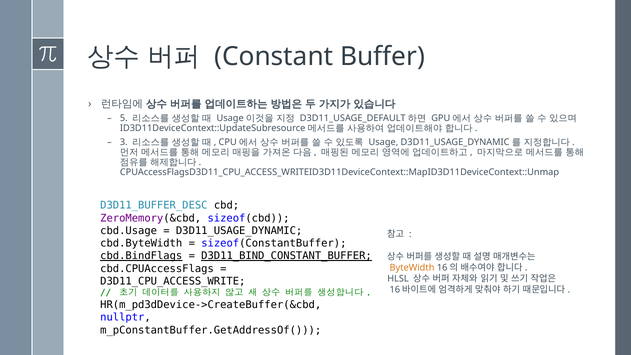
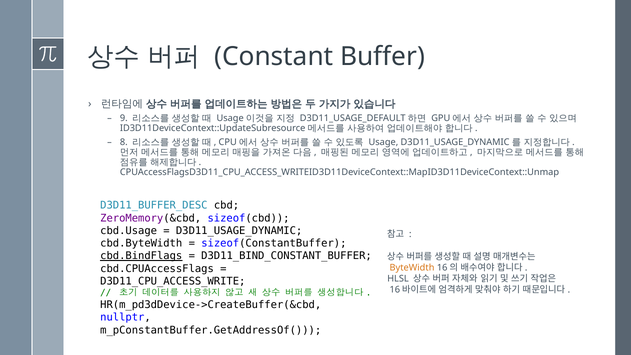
5: 5 -> 9 (124, 118)
3: 3 -> 8 (124, 142)
D3D11_BIND_CONSTANT_BUFFER underline: present -> none (287, 256)
